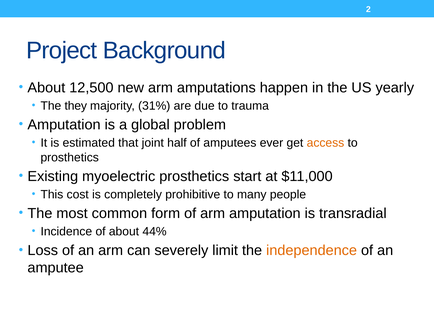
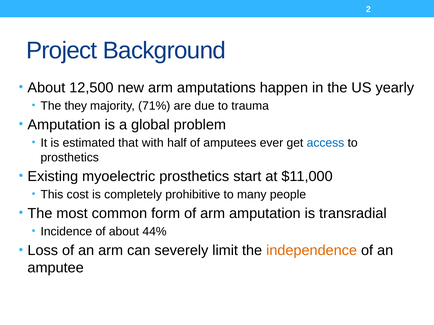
31%: 31% -> 71% (154, 106)
joint: joint -> with (153, 143)
access colour: orange -> blue (325, 143)
